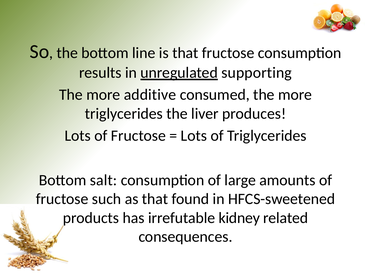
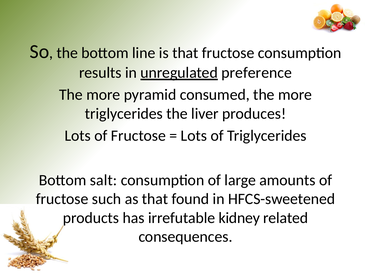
supporting: supporting -> preference (257, 73)
additive: additive -> pyramid (150, 95)
